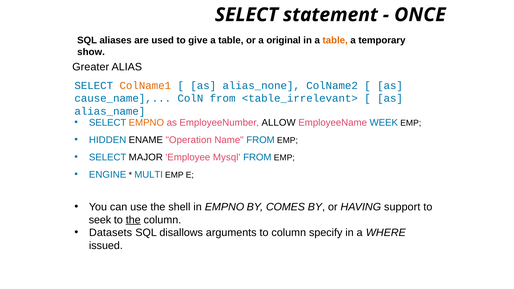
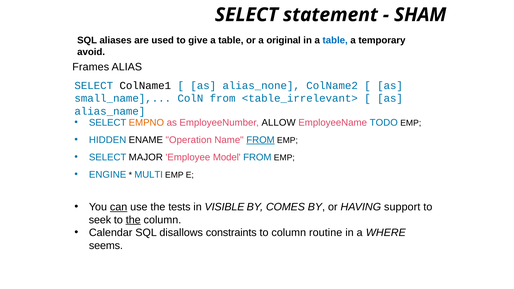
ONCE: ONCE -> SHAM (420, 15)
table colour: orange -> blue (335, 40)
show: show -> avoid (91, 52)
Greater: Greater -> Frames (91, 67)
ColName1 colour: orange -> black (145, 86)
cause_name: cause_name -> small_name (123, 98)
WEEK: WEEK -> TODO (384, 123)
FROM underline: none -> present (261, 140)
Mysql: Mysql -> Model (227, 157)
can underline: none -> present (119, 207)
shell: shell -> tests (179, 207)
in EMPNO: EMPNO -> VISIBLE (225, 207)
Datasets: Datasets -> Calendar (111, 233)
arguments: arguments -> constraints (231, 233)
specify: specify -> routine (326, 233)
issued: issued -> seems (106, 246)
